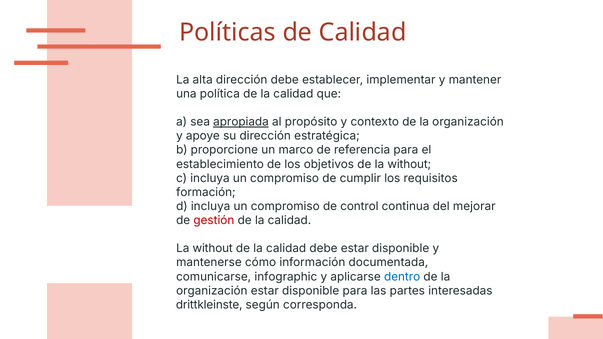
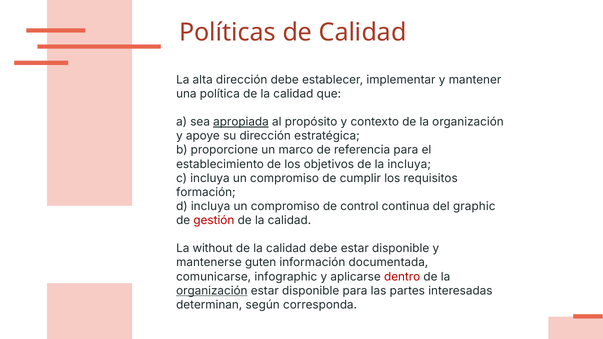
de la without: without -> incluya (409, 164)
mejorar: mejorar -> graphic (474, 206)
cómo: cómo -> guten (261, 263)
dentro colour: blue -> red (402, 277)
organización underline: none -> present (212, 291)
drittkleinste: drittkleinste -> determinan (209, 305)
